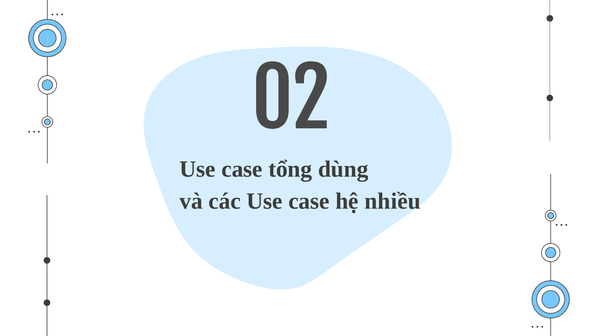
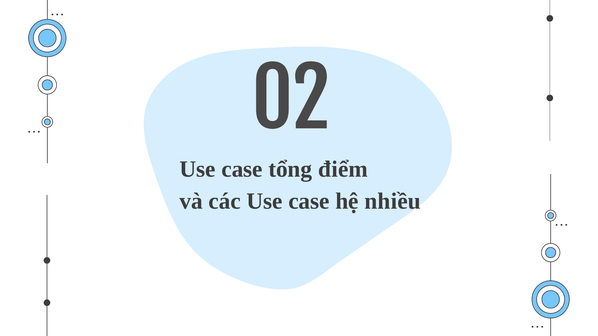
dùng: dùng -> điểm (343, 169)
